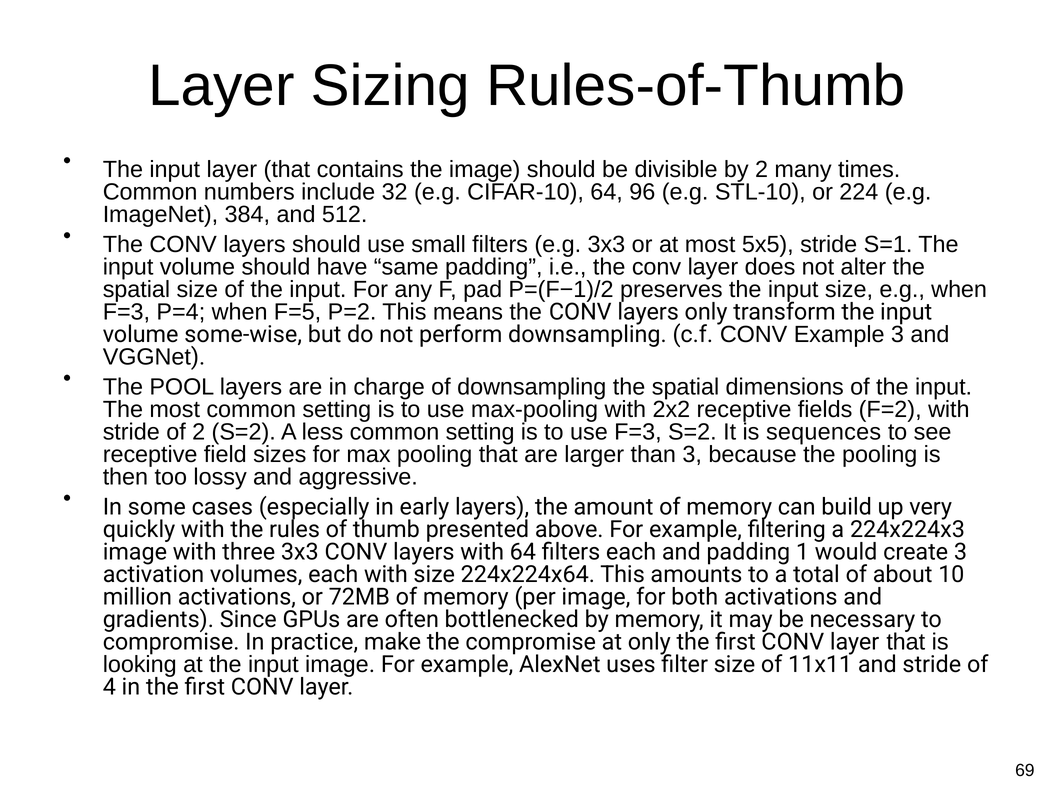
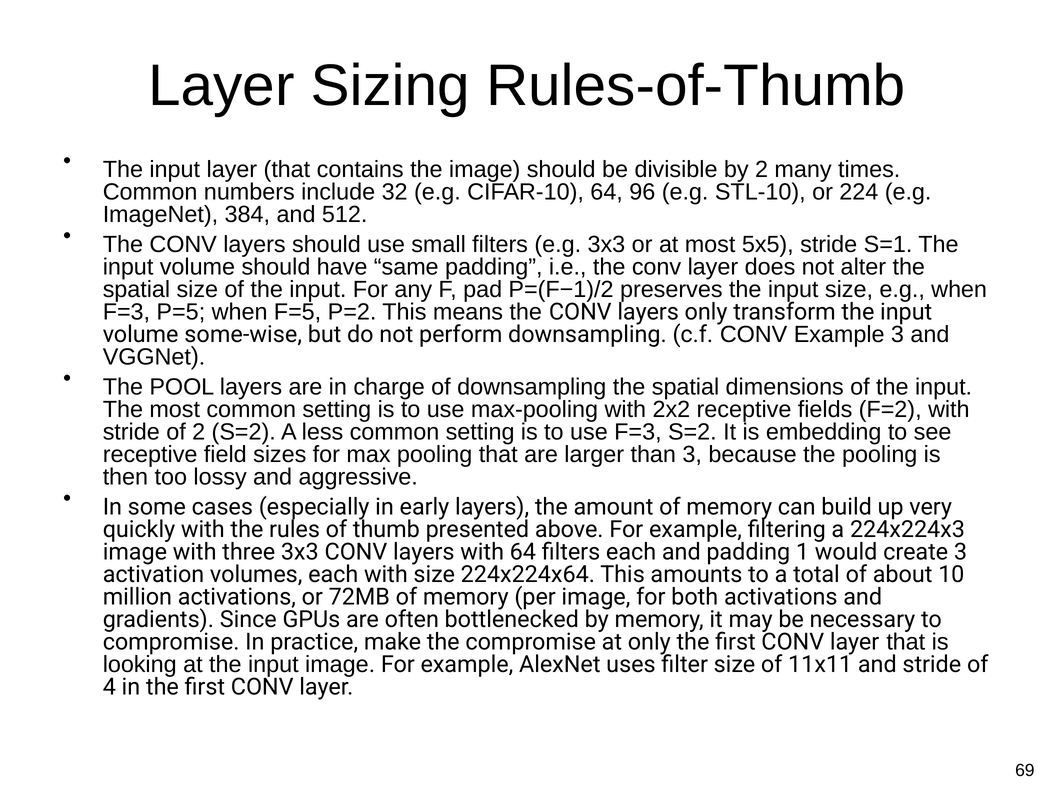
P=4: P=4 -> P=5 (181, 312)
sequences: sequences -> embedding (824, 432)
